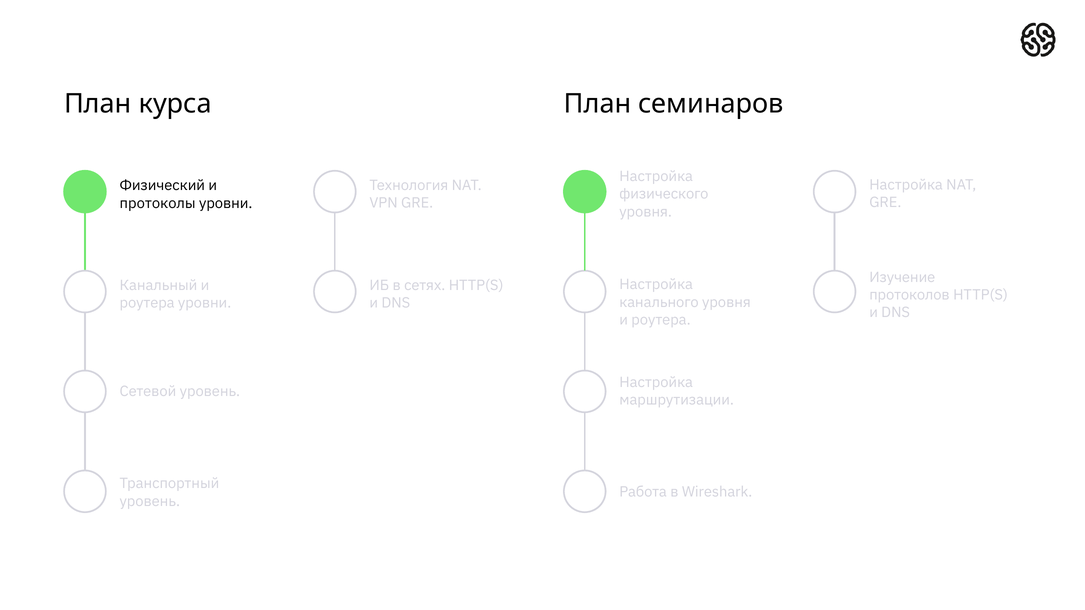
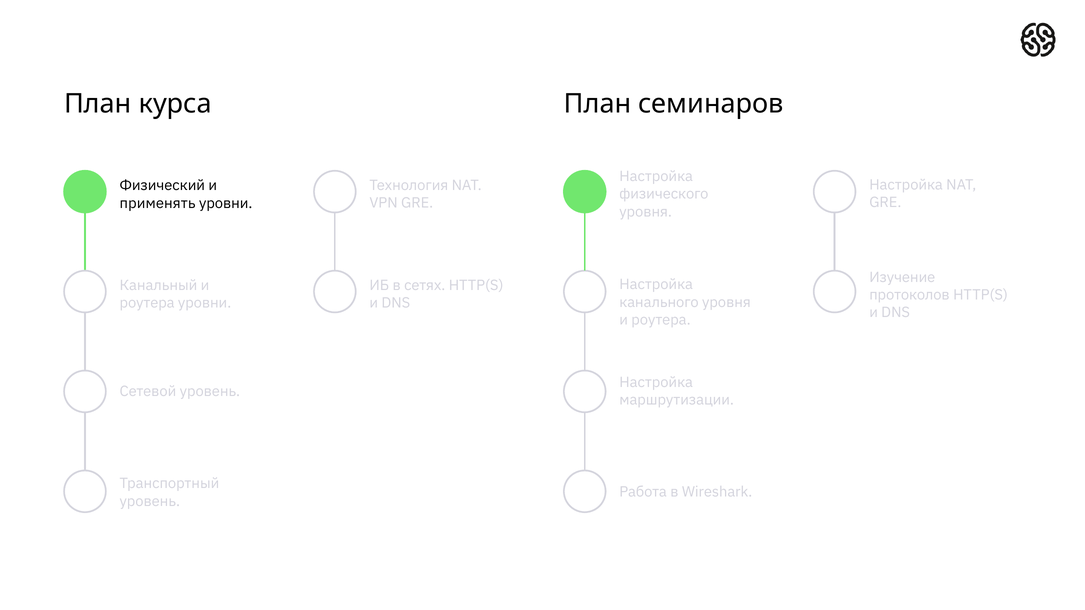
протоколы: протоколы -> применять (158, 203)
